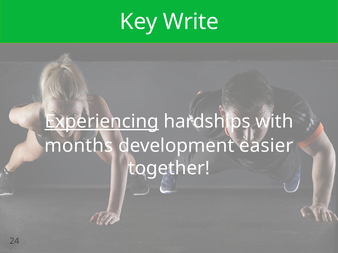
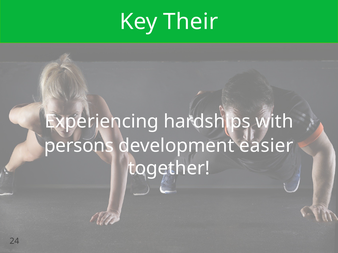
Write: Write -> Their (191, 22)
Experiencing underline: present -> none (102, 122)
months: months -> persons (79, 146)
